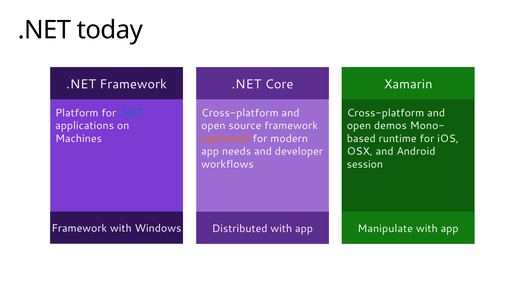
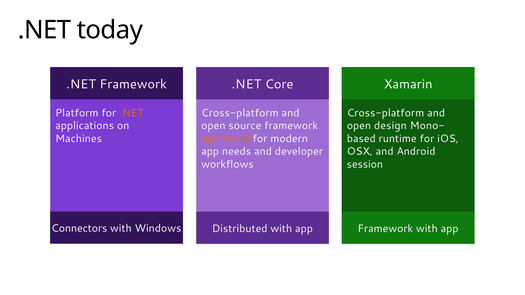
.NET colour: blue -> orange (131, 113)
demos: demos -> design (390, 126)
Framework: Framework -> Connectors (79, 229)
app Manipulate: Manipulate -> Framework (385, 229)
